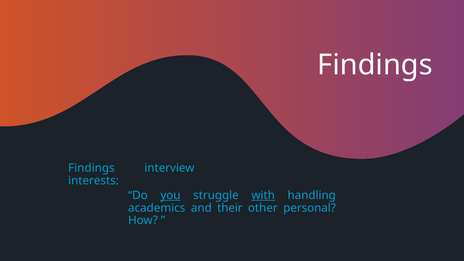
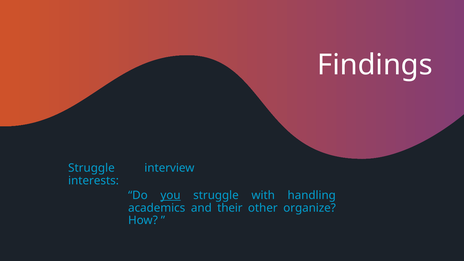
Findings: Findings -> Struggle (91, 168)
with underline: present -> none (263, 195)
personal: personal -> organize (310, 208)
